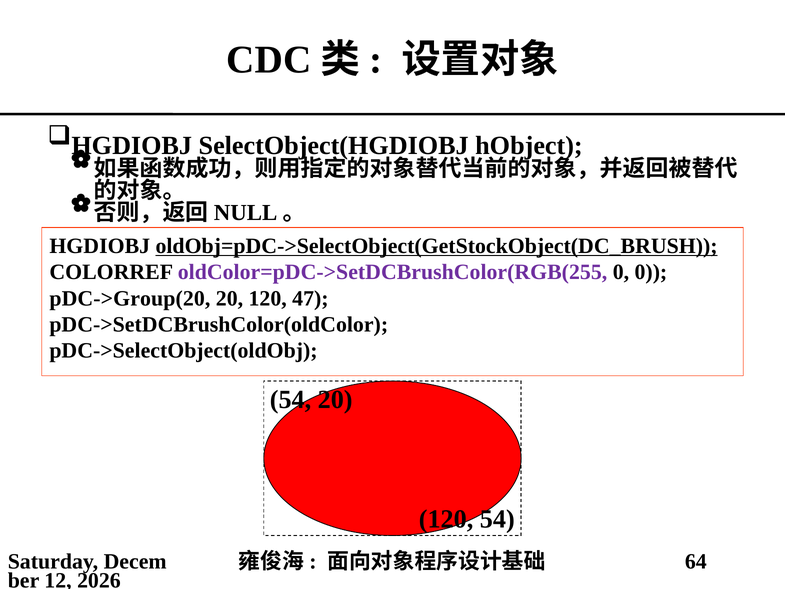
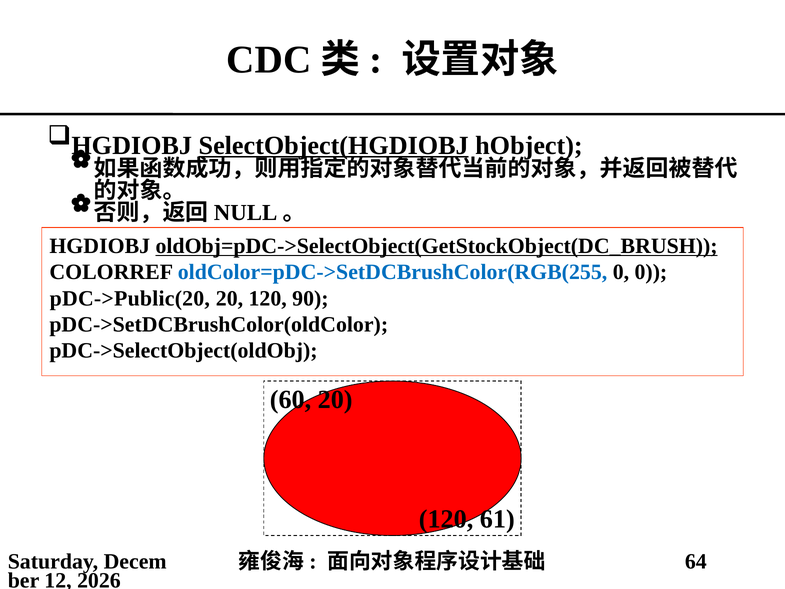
SelectObject(HGDIOBJ underline: none -> present (334, 146)
oldColor=pDC->SetDCBrushColor(RGB(255 colour: purple -> blue (393, 272)
pDC->Group(20: pDC->Group(20 -> pDC->Public(20 (130, 298)
47: 47 -> 90 (310, 298)
54: 54 -> 60 (290, 399)
120 54: 54 -> 61 (497, 519)
